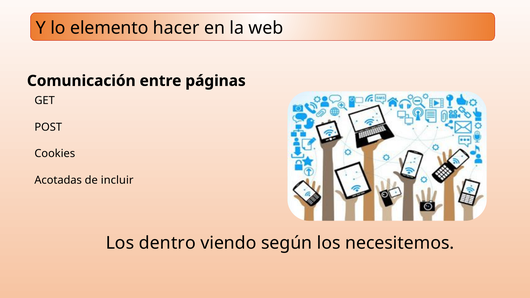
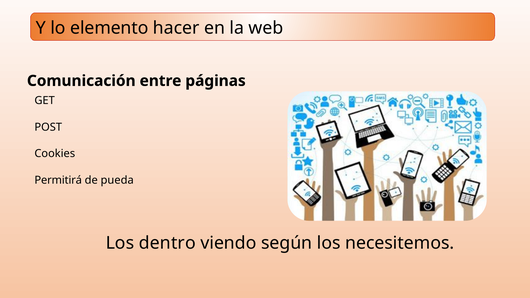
Acotadas: Acotadas -> Permitirá (58, 180)
incluir: incluir -> pueda (117, 180)
